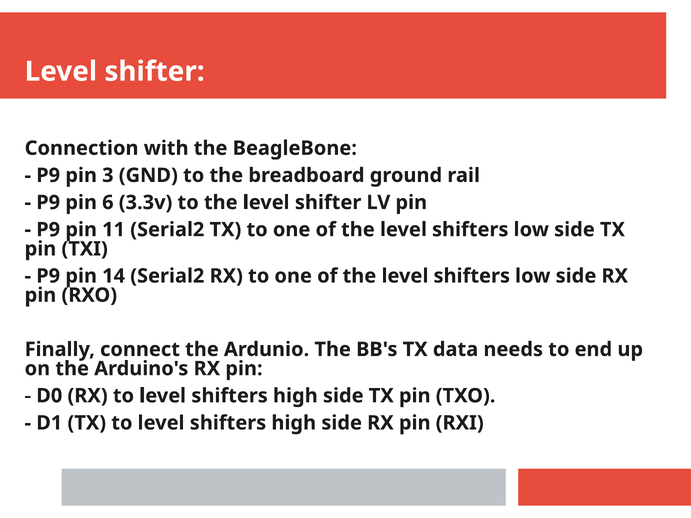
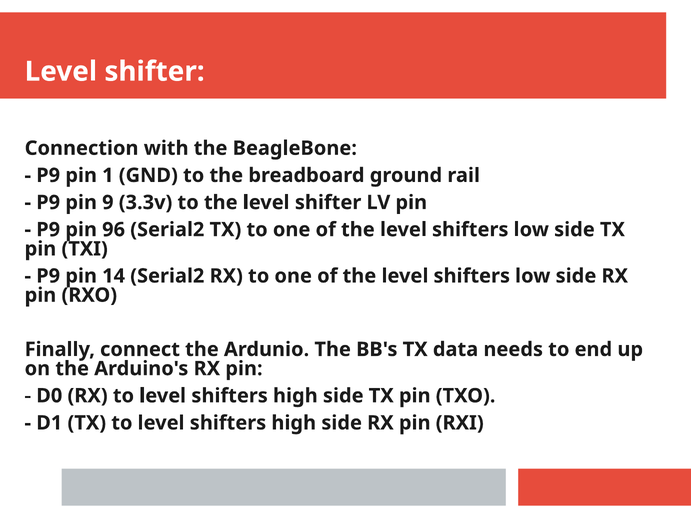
3: 3 -> 1 (108, 175)
6: 6 -> 9 (108, 203)
11: 11 -> 96 (114, 230)
